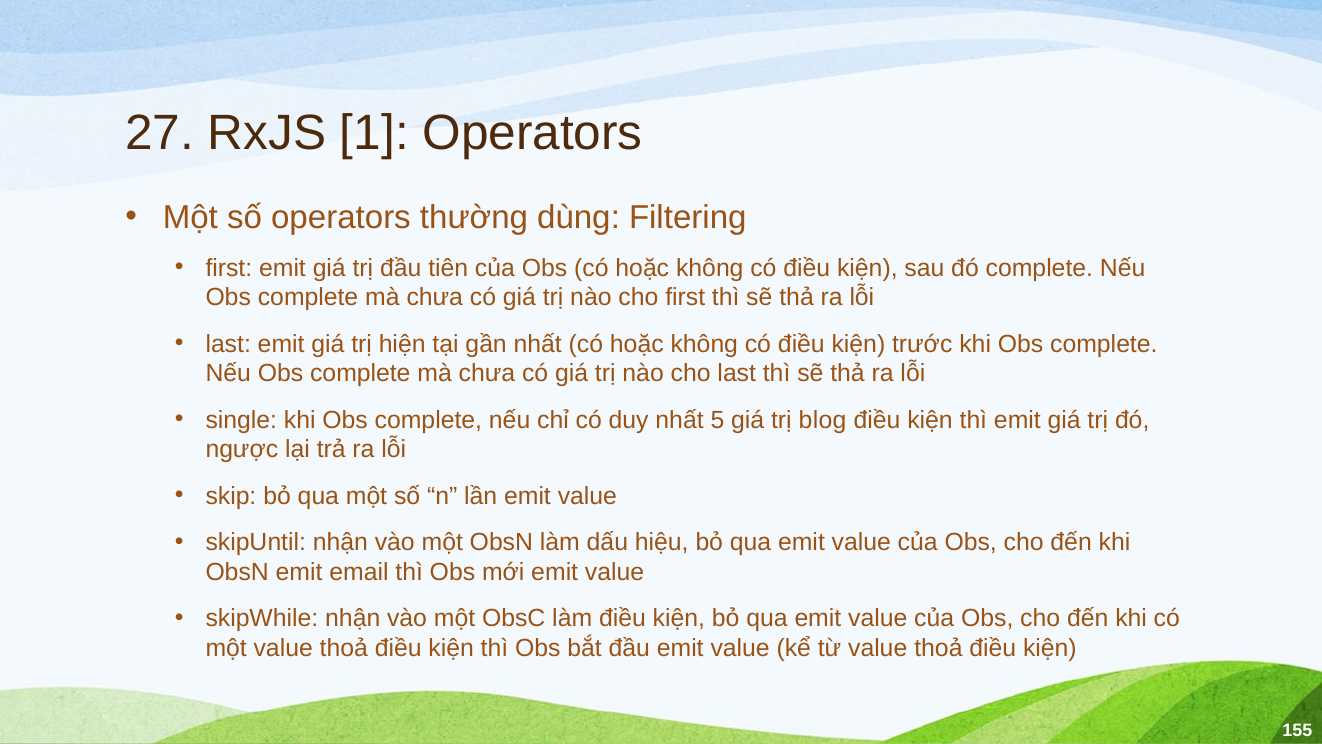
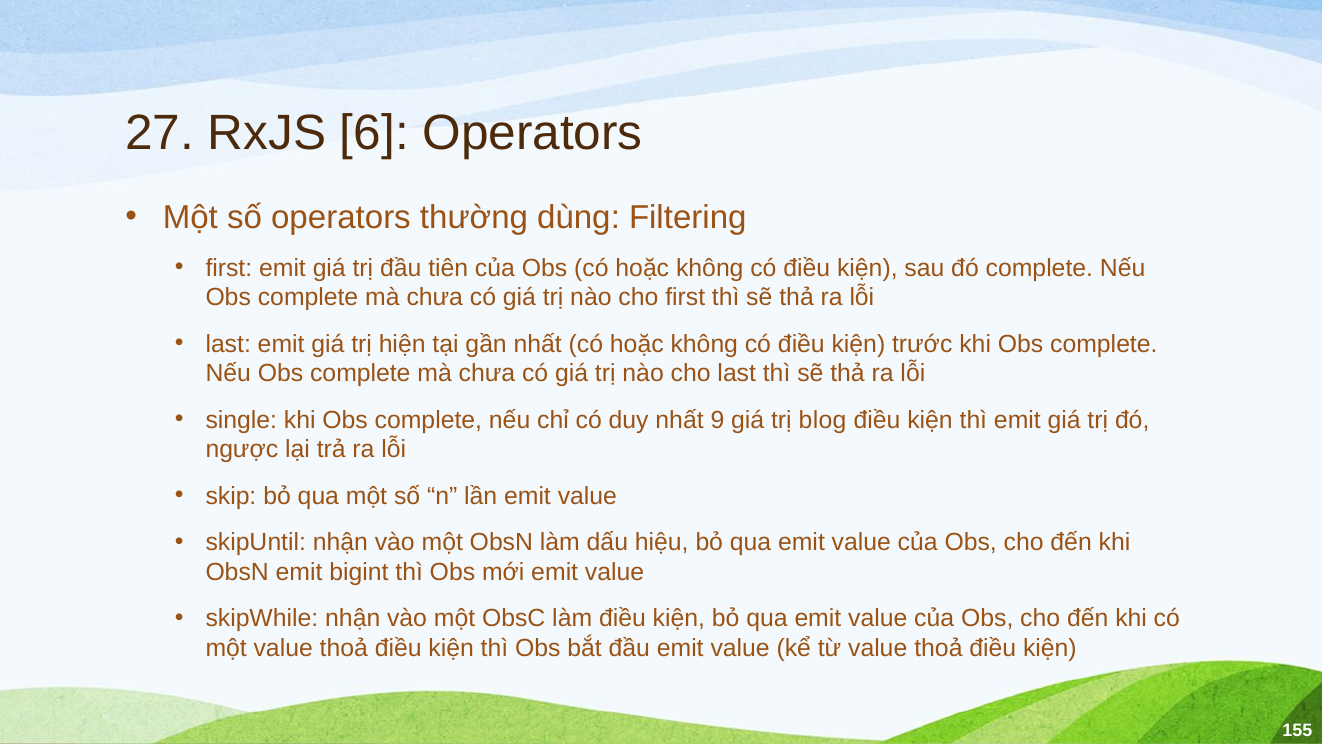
1: 1 -> 6 (374, 133)
5: 5 -> 9 (717, 420)
email: email -> bigint (359, 572)
